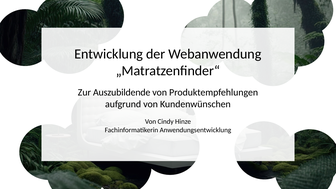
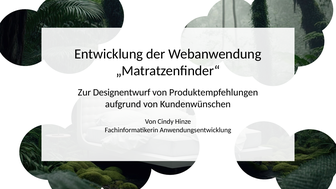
Auszubildende: Auszubildende -> Designentwurf (122, 92)
